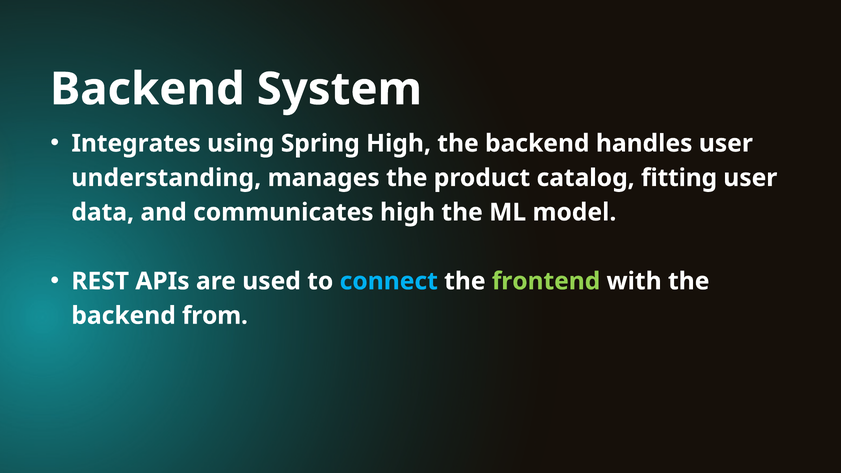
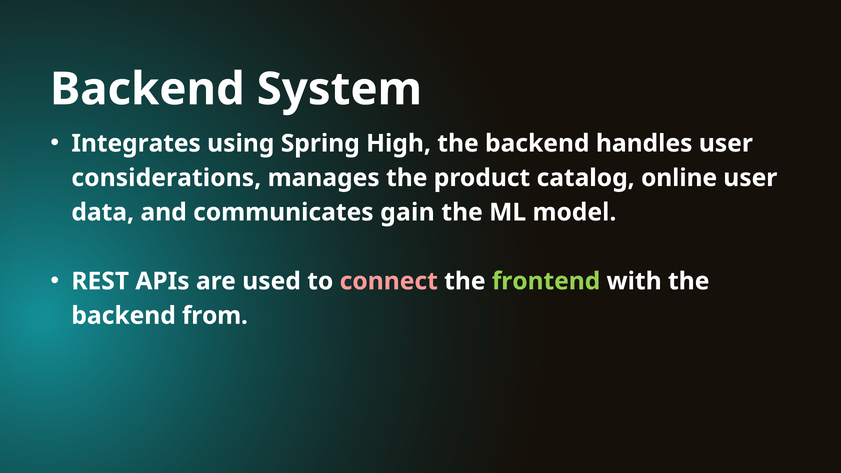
understanding: understanding -> considerations (166, 178)
fitting: fitting -> online (679, 178)
communicates high: high -> gain (407, 212)
connect colour: light blue -> pink (389, 281)
